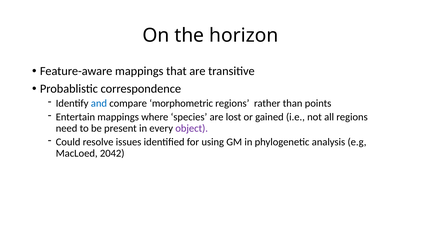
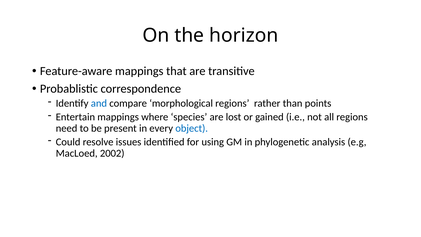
morphometric: morphometric -> morphological (181, 103)
object colour: purple -> blue (192, 128)
2042: 2042 -> 2002 (112, 153)
